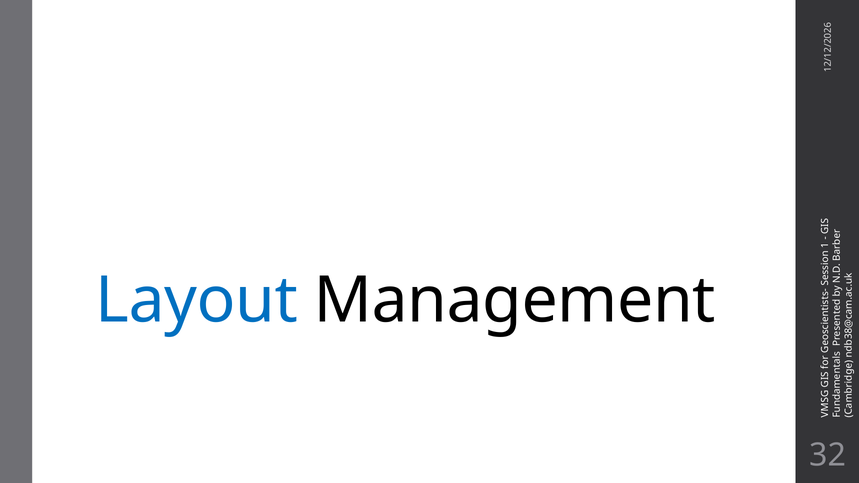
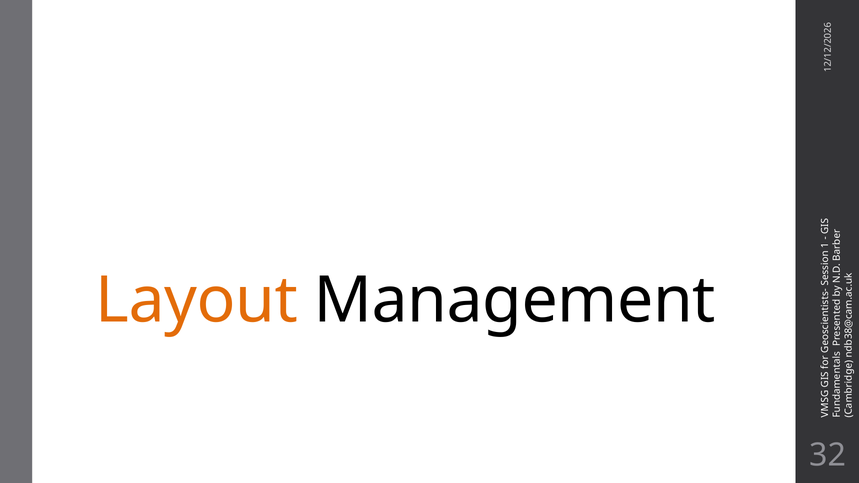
Layout colour: blue -> orange (197, 301)
